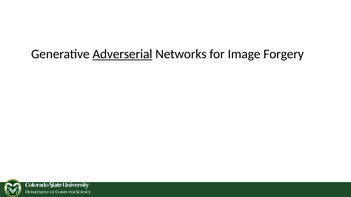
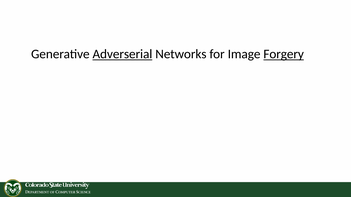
Forgery underline: none -> present (284, 54)
